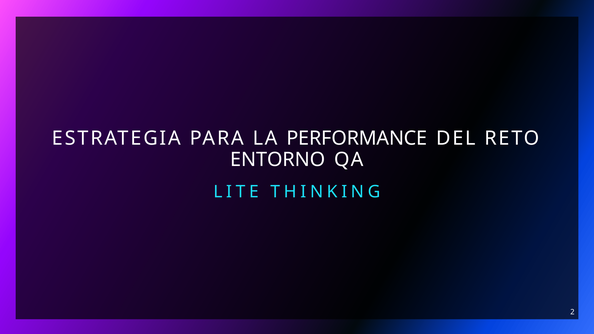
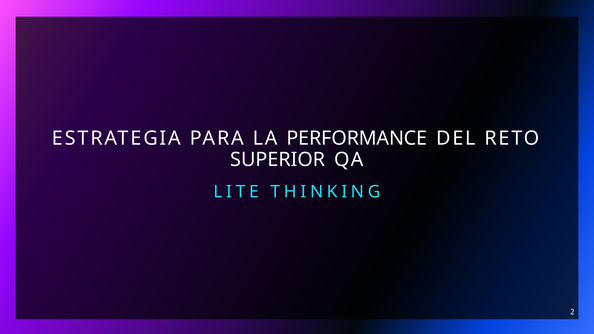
ENTORNO: ENTORNO -> SUPERIOR (278, 160)
